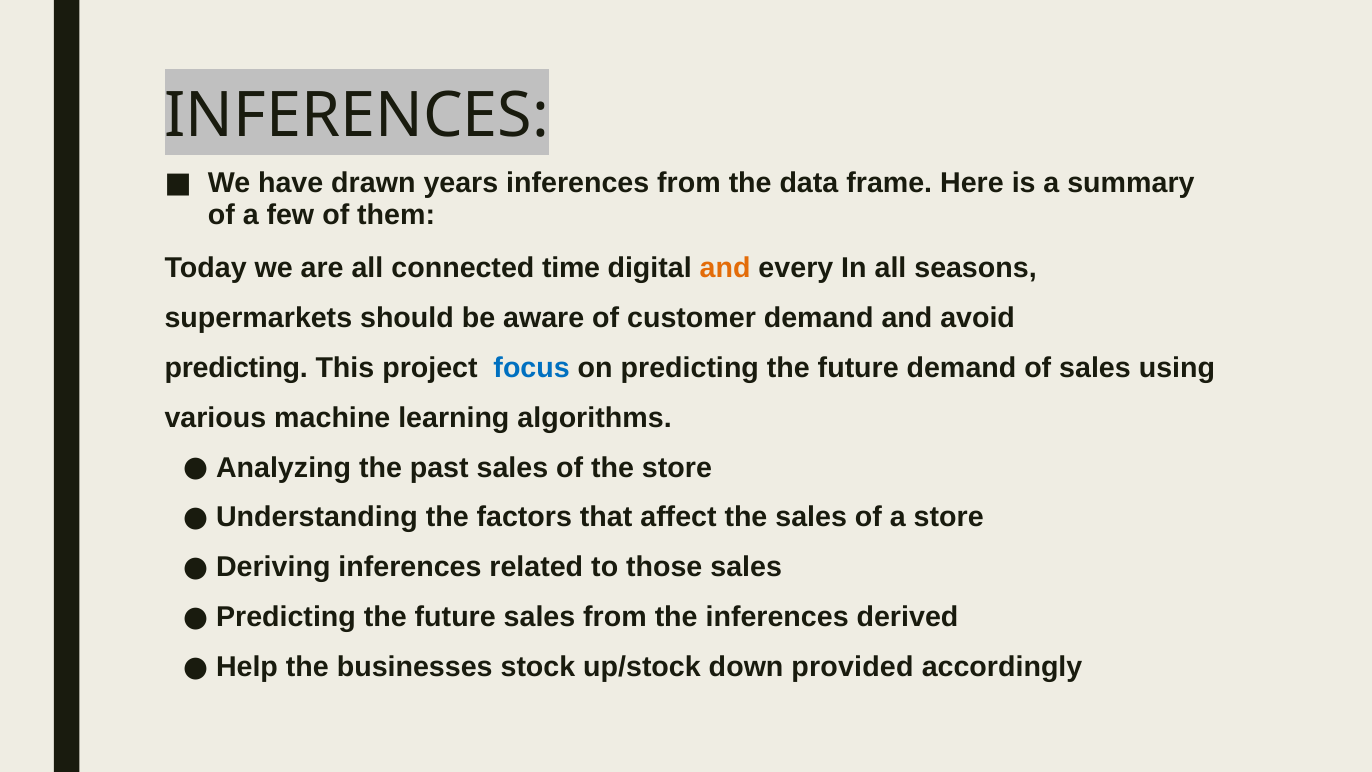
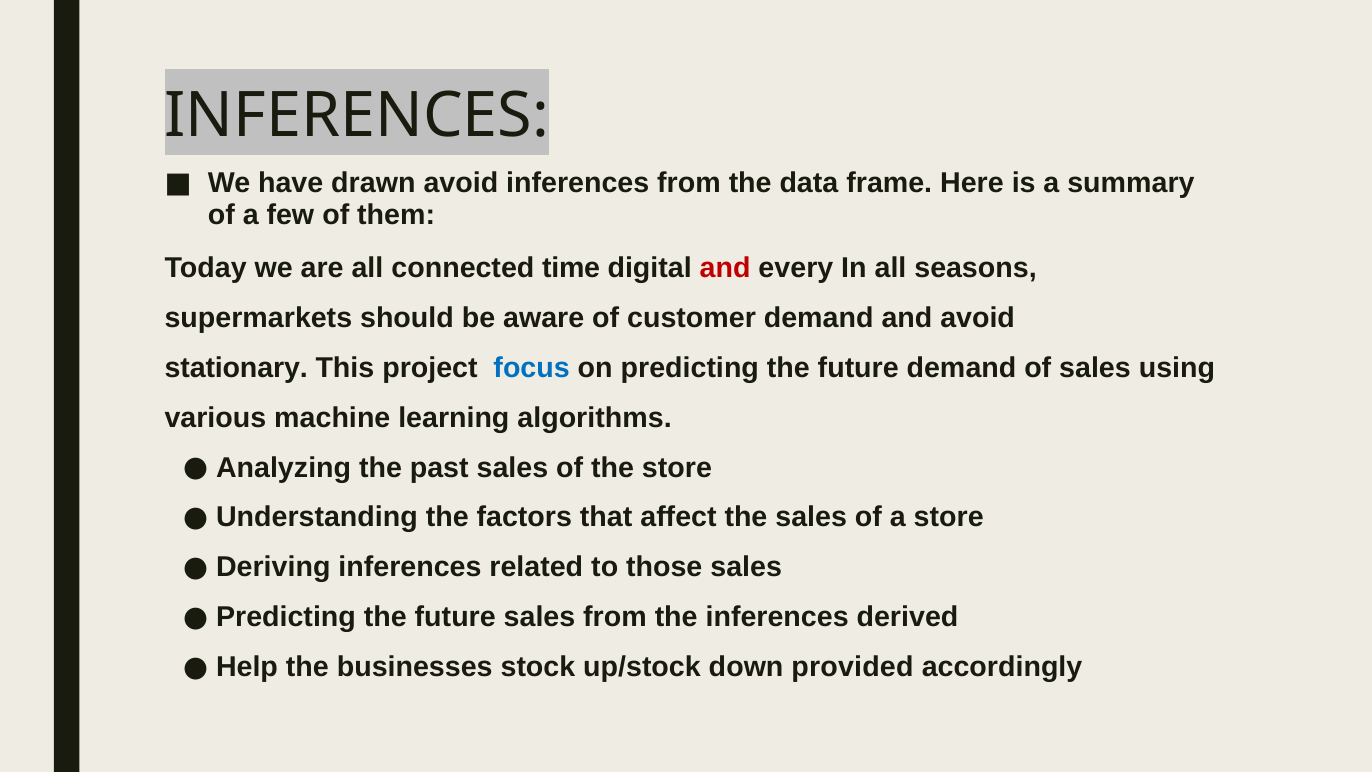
drawn years: years -> avoid (461, 183)
and colour: orange -> red (725, 268)
predicting: predicting -> stationary (236, 368)
